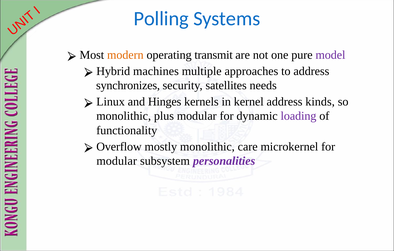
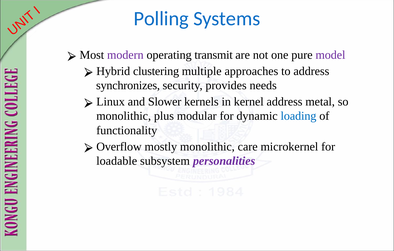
modern colour: orange -> purple (125, 55)
machines: machines -> clustering (156, 71)
satellites: satellites -> provides (226, 85)
Hinges: Hinges -> Slower (165, 102)
kinds: kinds -> metal (320, 102)
loading colour: purple -> blue (299, 116)
modular: modular -> loadable (117, 161)
